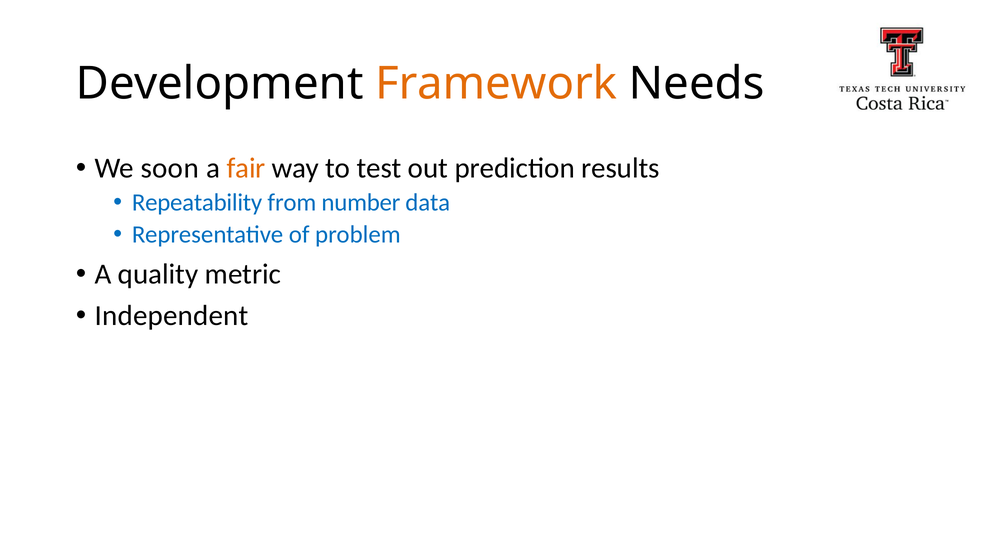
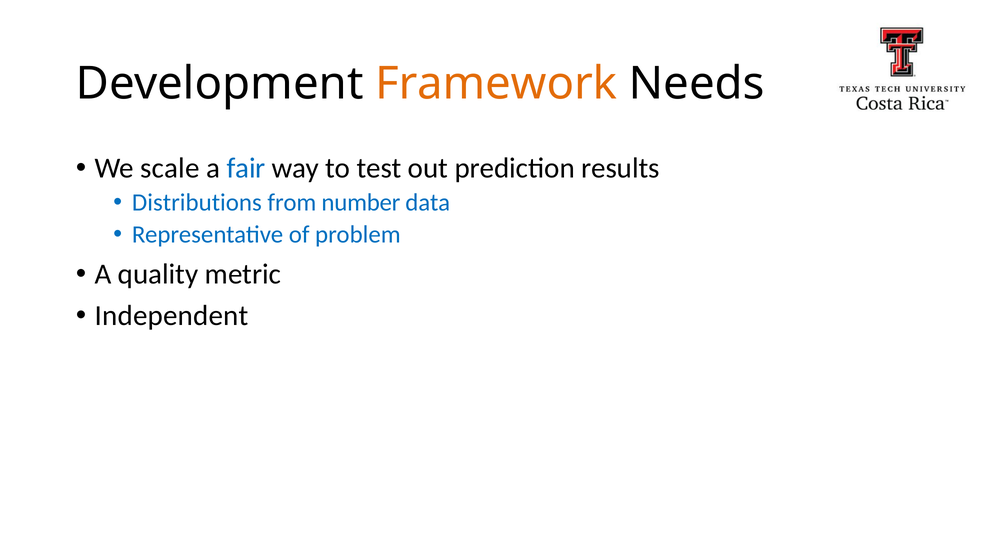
soon: soon -> scale (170, 168)
fair colour: orange -> blue (246, 168)
Repeatability: Repeatability -> Distributions (197, 203)
